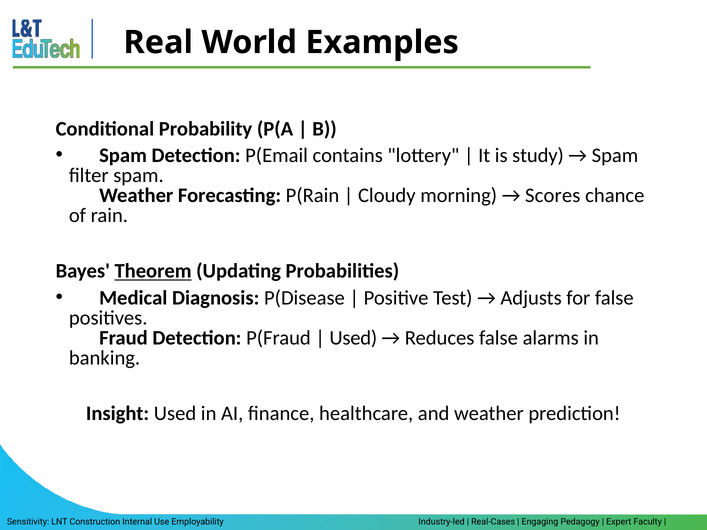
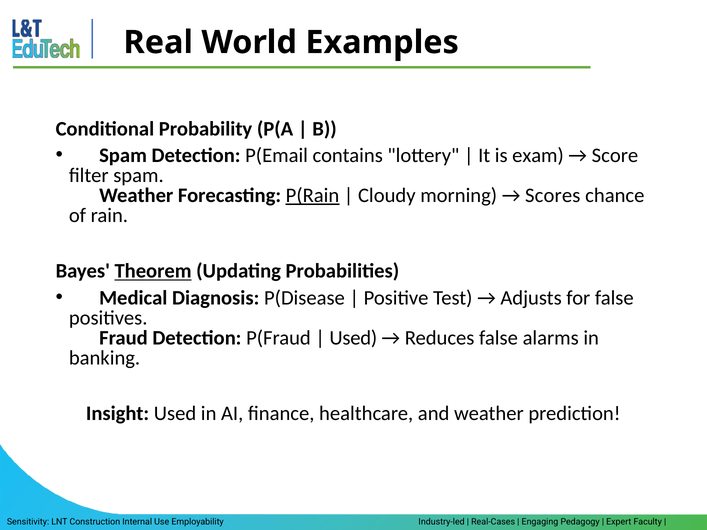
study: study -> exam (538, 155)
Spam: Spam -> Score (615, 155)
P(Rain underline: none -> present (313, 196)
